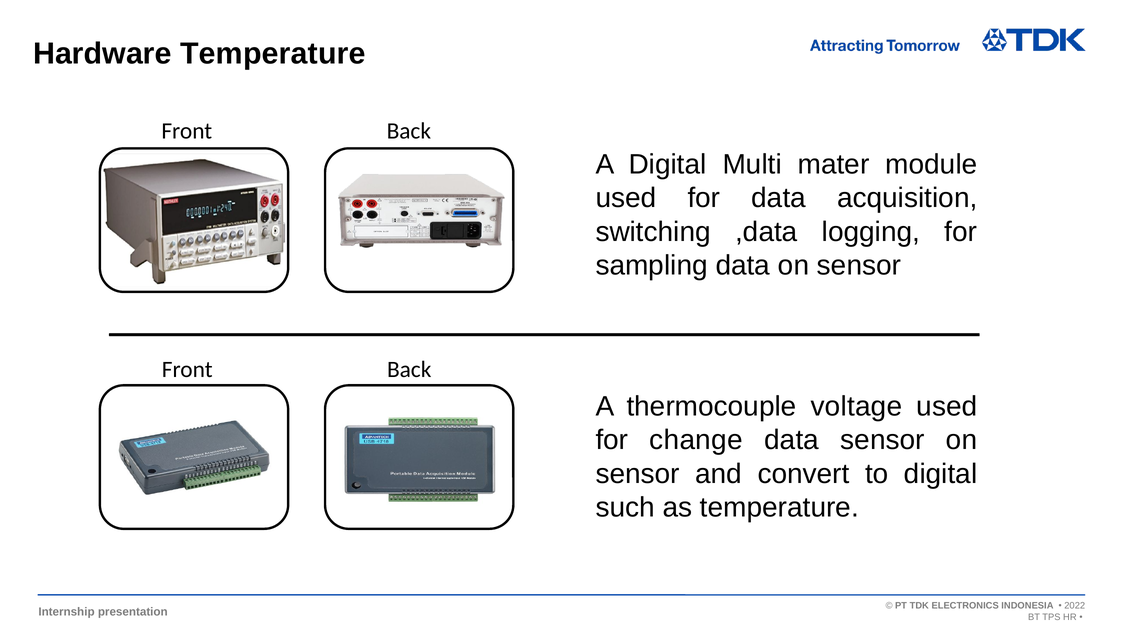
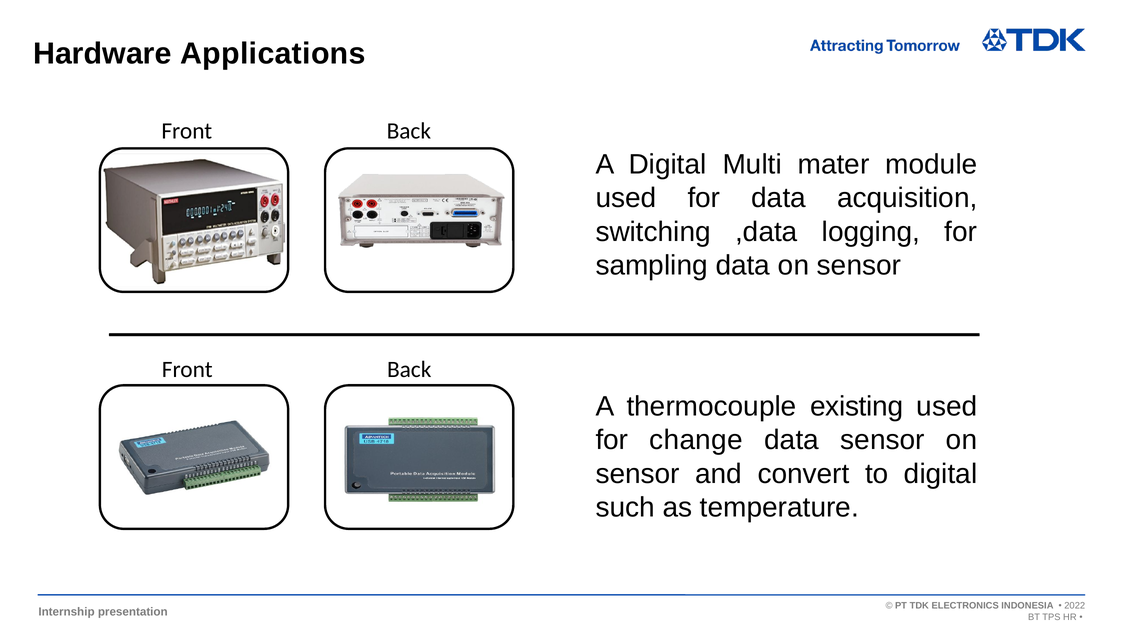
Hardware Temperature: Temperature -> Applications (273, 54)
voltage: voltage -> existing (857, 406)
